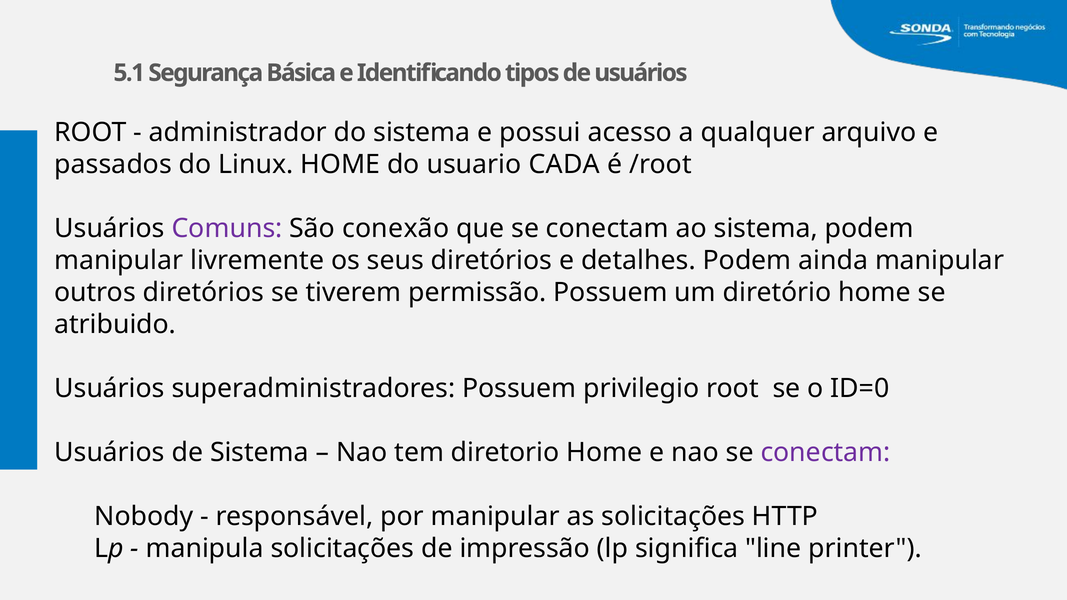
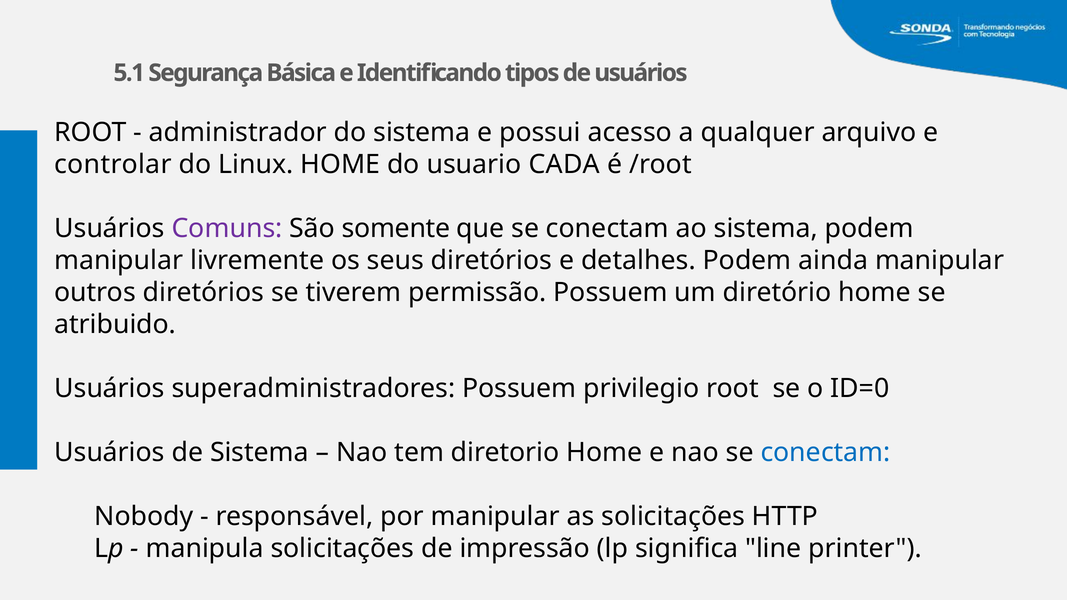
passados: passados -> controlar (113, 165)
conexão: conexão -> somente (396, 229)
conectam colour: purple -> blue (826, 453)
